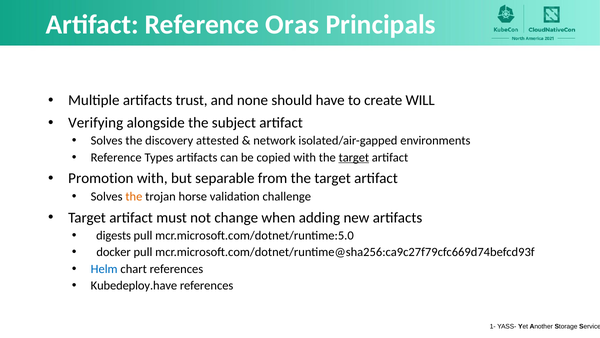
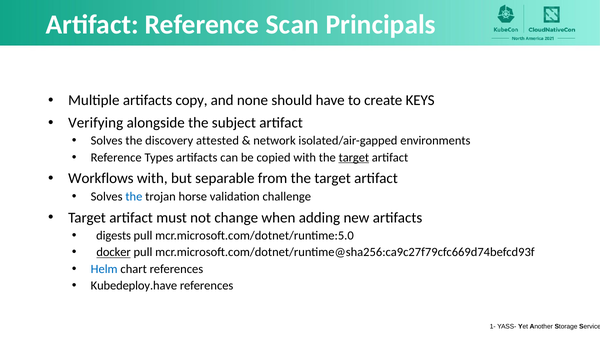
Oras: Oras -> Scan (292, 25)
trust: trust -> copy (192, 100)
WILL: WILL -> KEYS (420, 100)
Promotion: Promotion -> Workflows (101, 178)
the colour: orange -> blue (134, 196)
docker underline: none -> present (114, 252)
